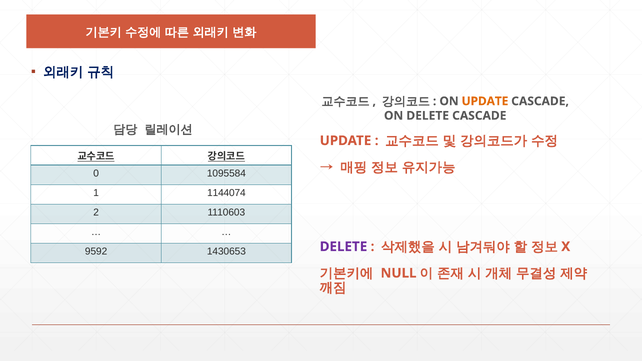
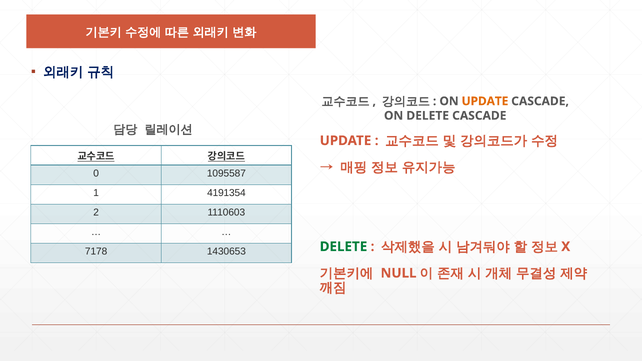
1095584: 1095584 -> 1095587 (226, 173)
1144074: 1144074 -> 4191354 (226, 193)
DELETE colour: purple -> green (343, 247)
9592: 9592 -> 7178 (96, 251)
